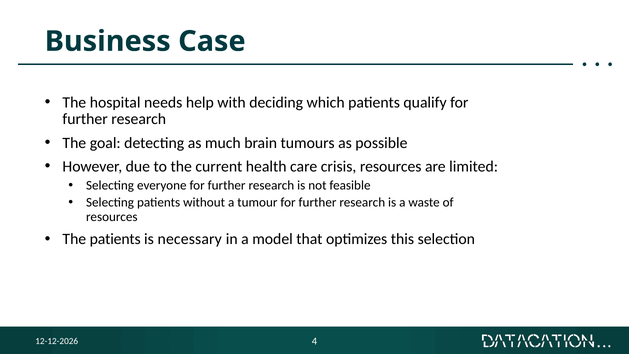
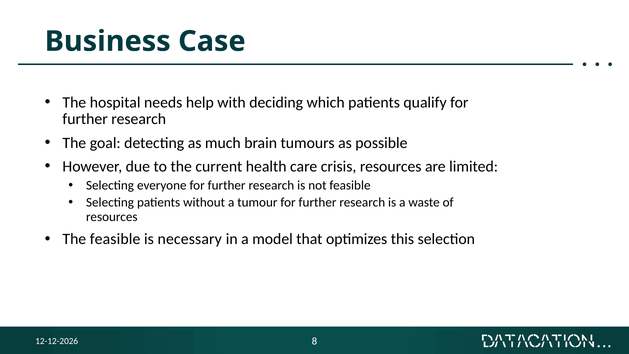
The patients: patients -> feasible (115, 239)
4: 4 -> 8 (315, 341)
